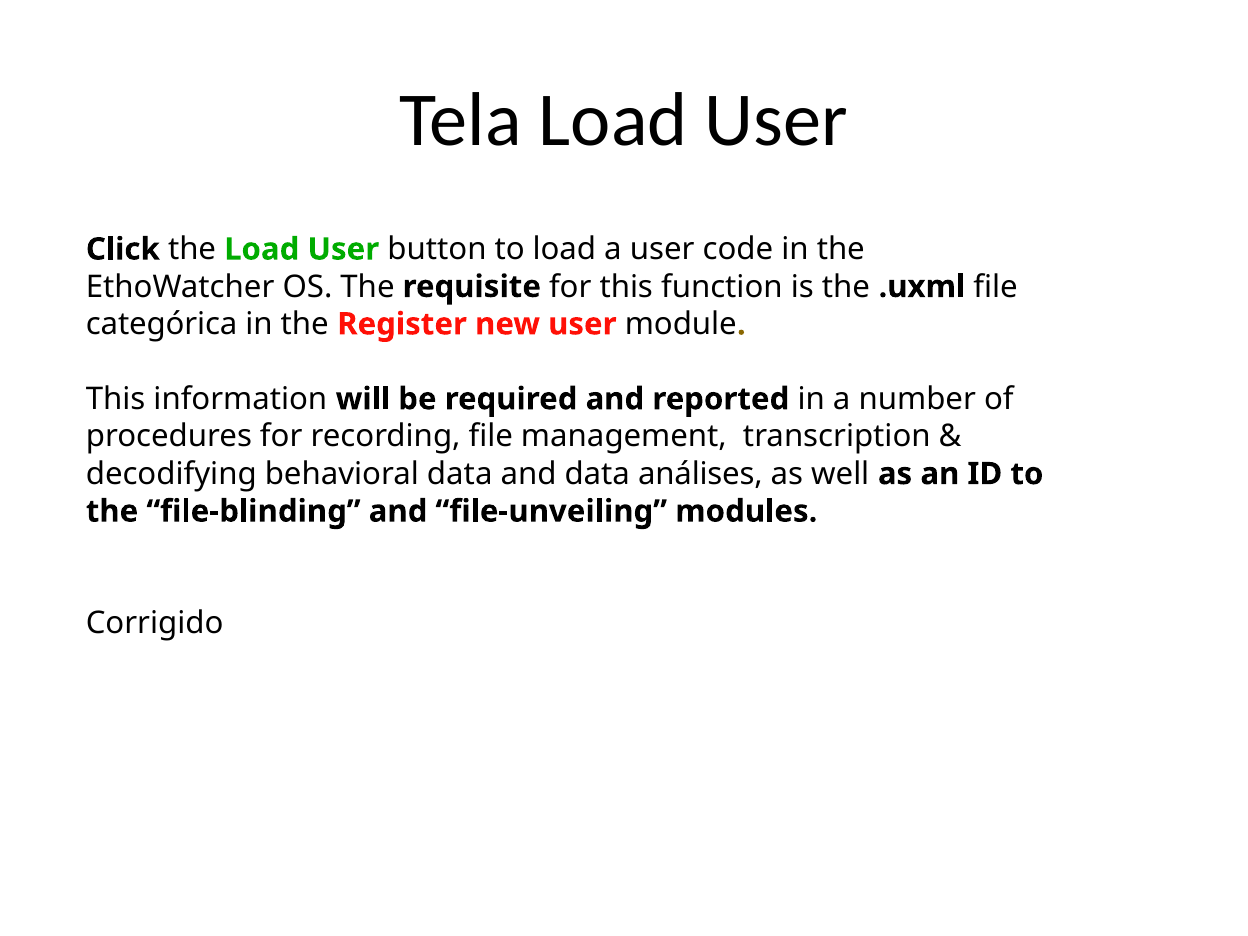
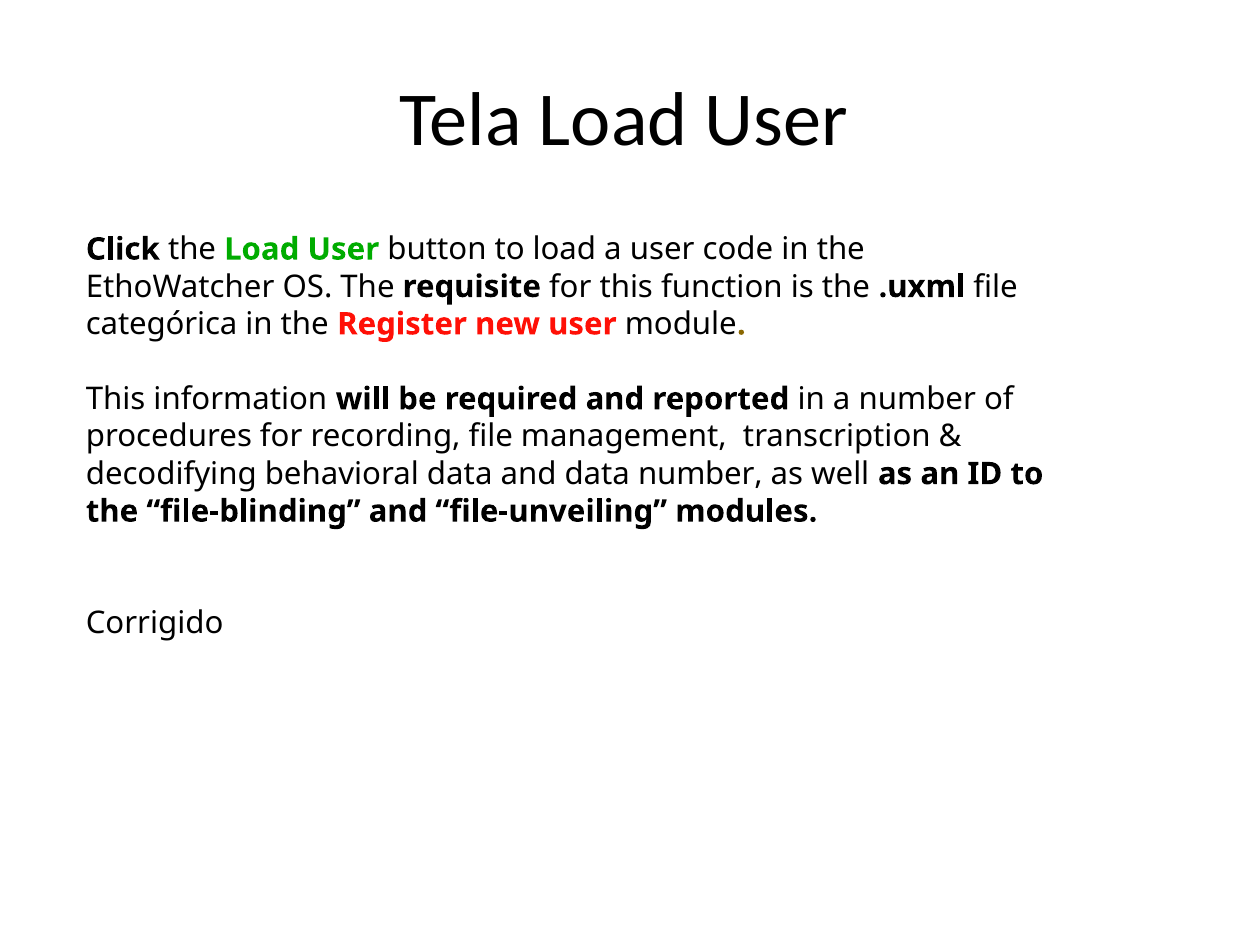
data análises: análises -> number (700, 474)
